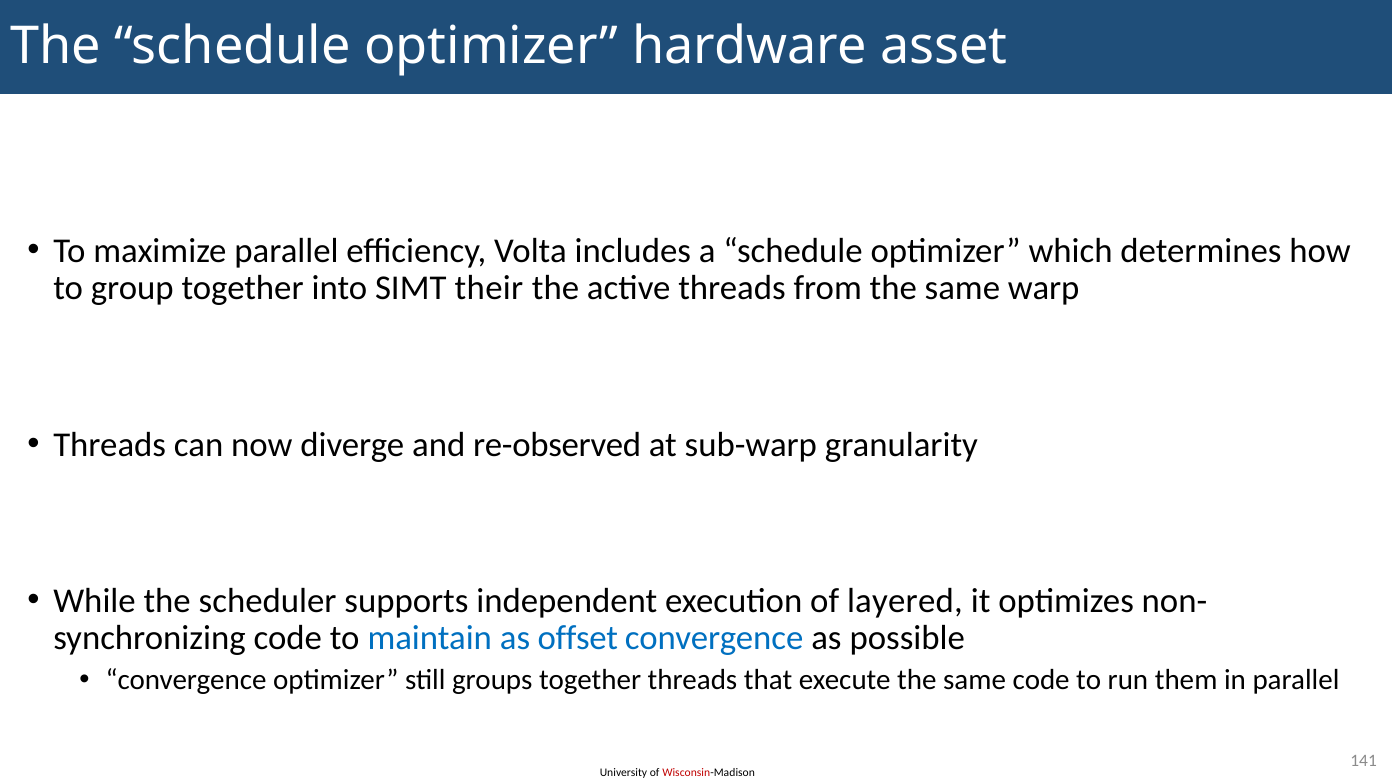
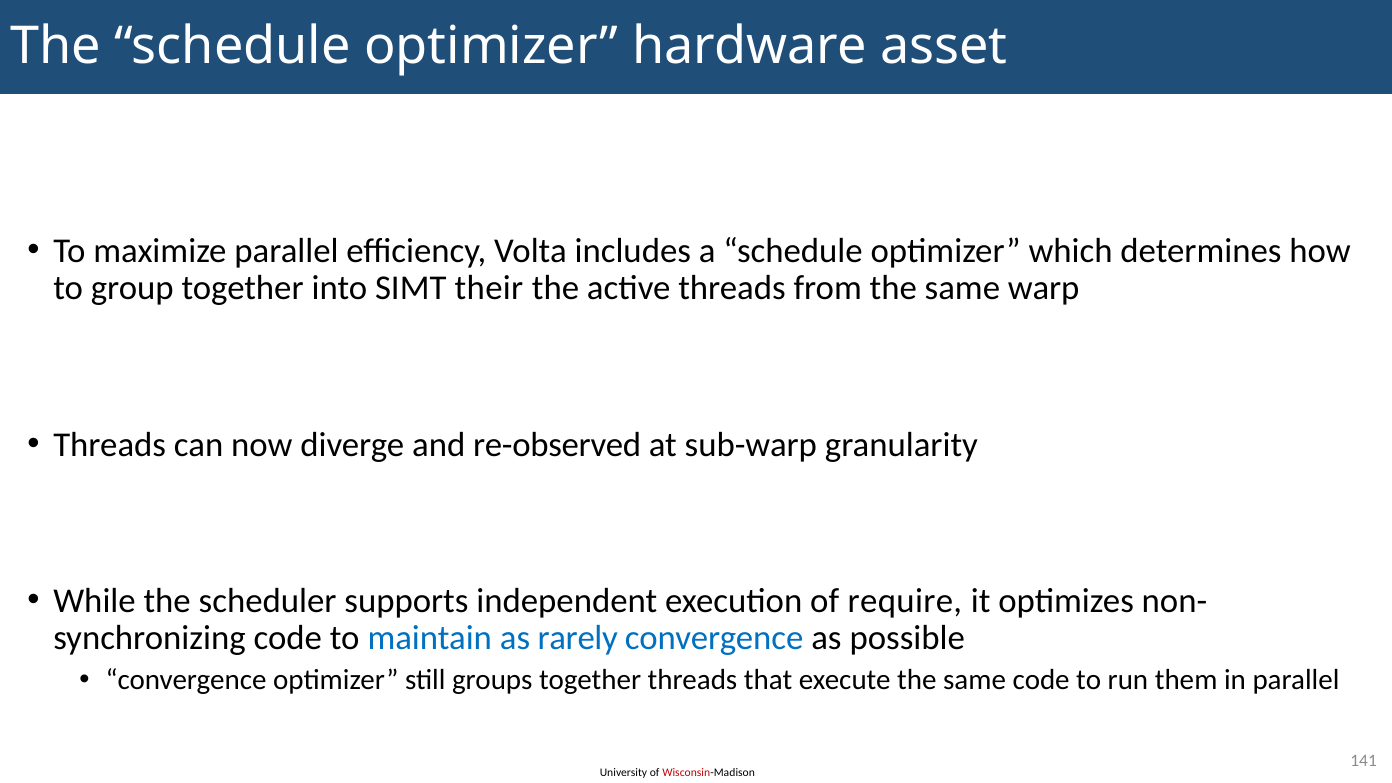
layered: layered -> require (905, 601)
offset: offset -> rarely (578, 638)
